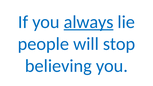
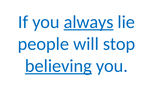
believing underline: none -> present (58, 66)
